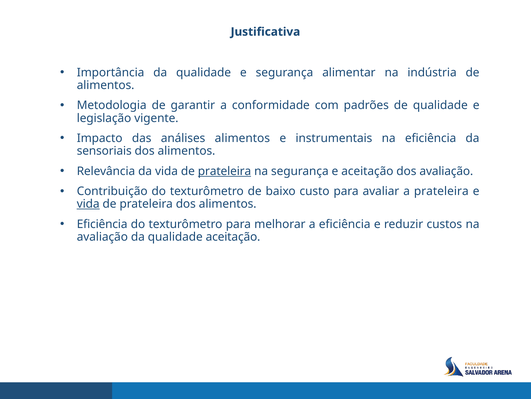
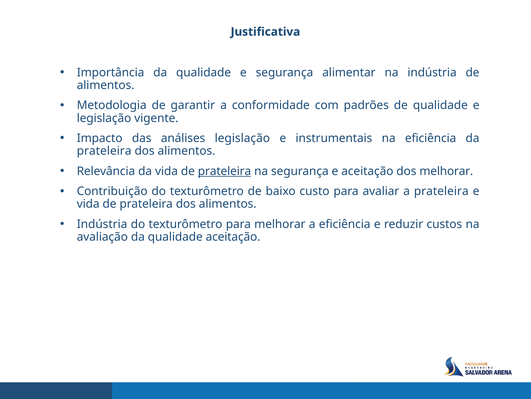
análises alimentos: alimentos -> legislação (242, 138)
sensoriais: sensoriais -> prateleira (104, 151)
dos avaliação: avaliação -> melhorar (446, 171)
vida underline: present -> none (88, 204)
Eficiência: Eficiência -> Indústria (102, 224)
